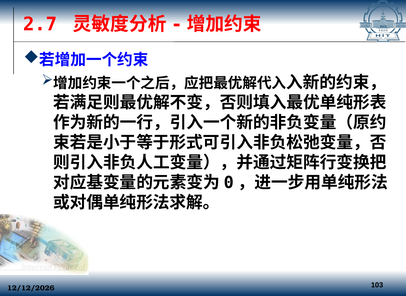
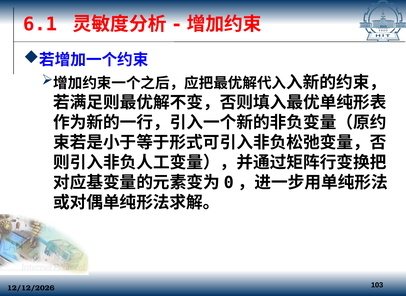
2.7: 2.7 -> 6.1 (40, 24)
